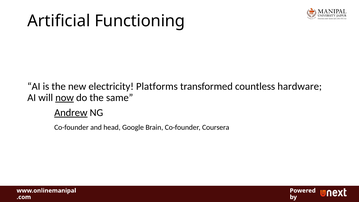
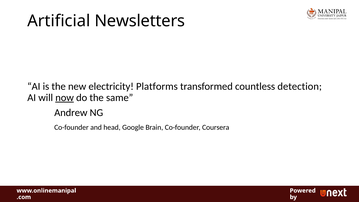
Functioning: Functioning -> Newsletters (140, 21)
hardware: hardware -> detection (300, 86)
Andrew underline: present -> none (71, 113)
